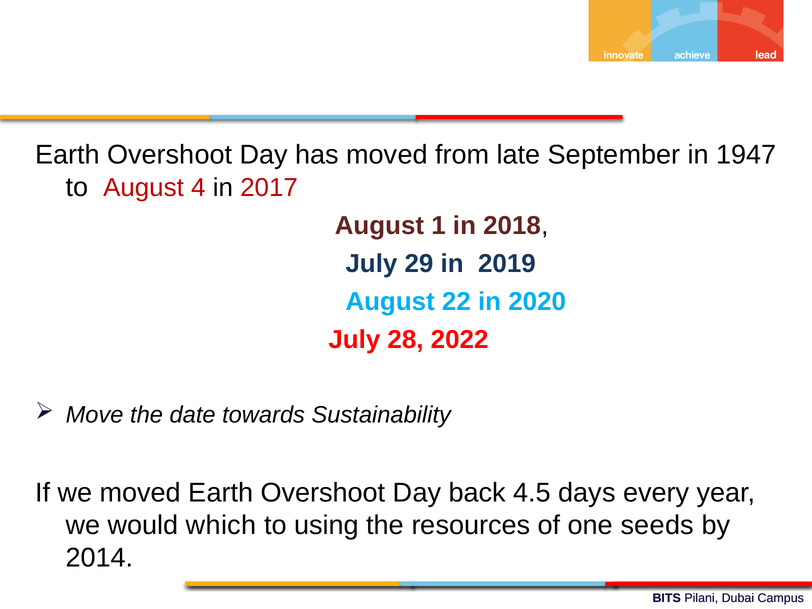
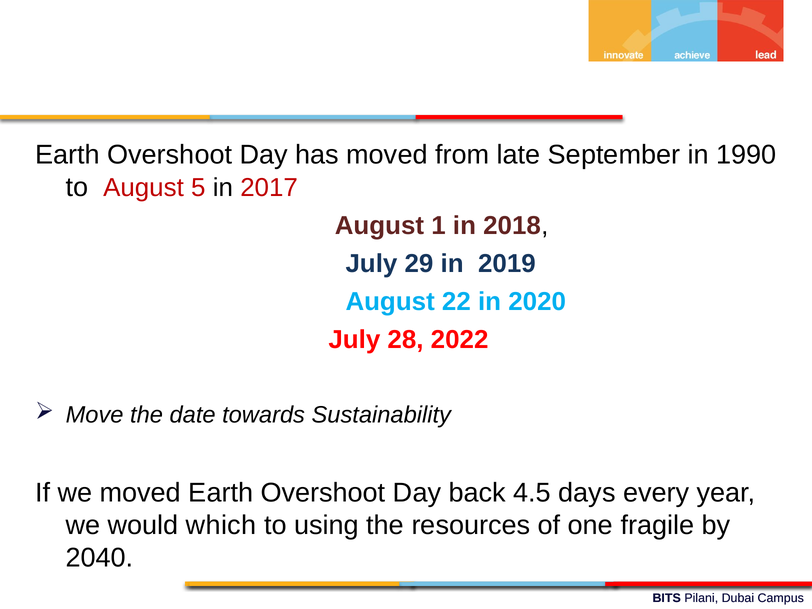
1947: 1947 -> 1990 (746, 155)
4: 4 -> 5 (198, 188)
seeds: seeds -> fragile (657, 525)
2014: 2014 -> 2040 (99, 558)
